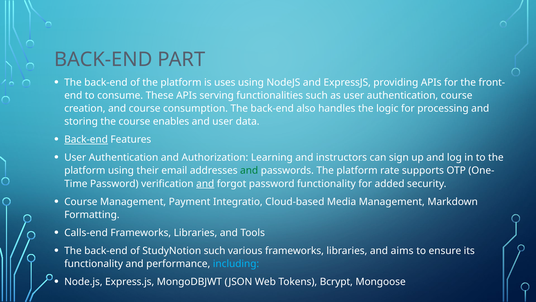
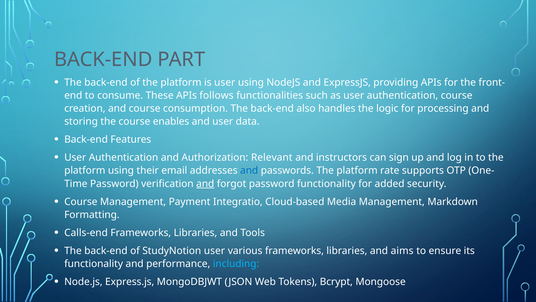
is uses: uses -> user (225, 82)
serving: serving -> follows (217, 95)
Back-end underline: present -> none (86, 139)
Learning: Learning -> Relevant (272, 157)
and colour: green -> blue (249, 170)
StudyNotion such: such -> user (214, 250)
